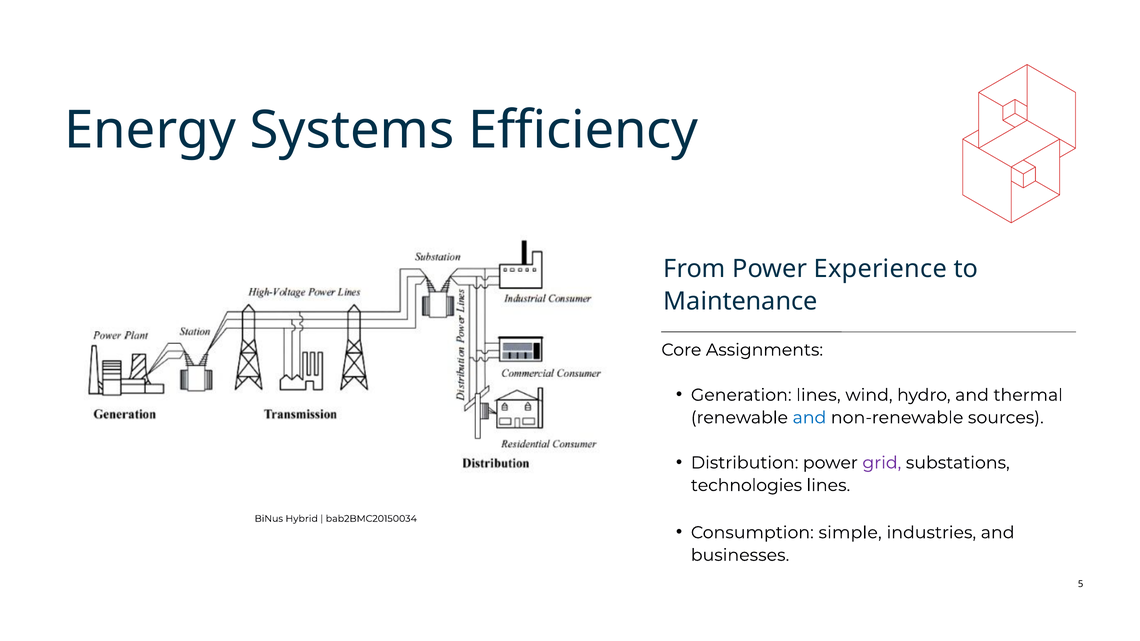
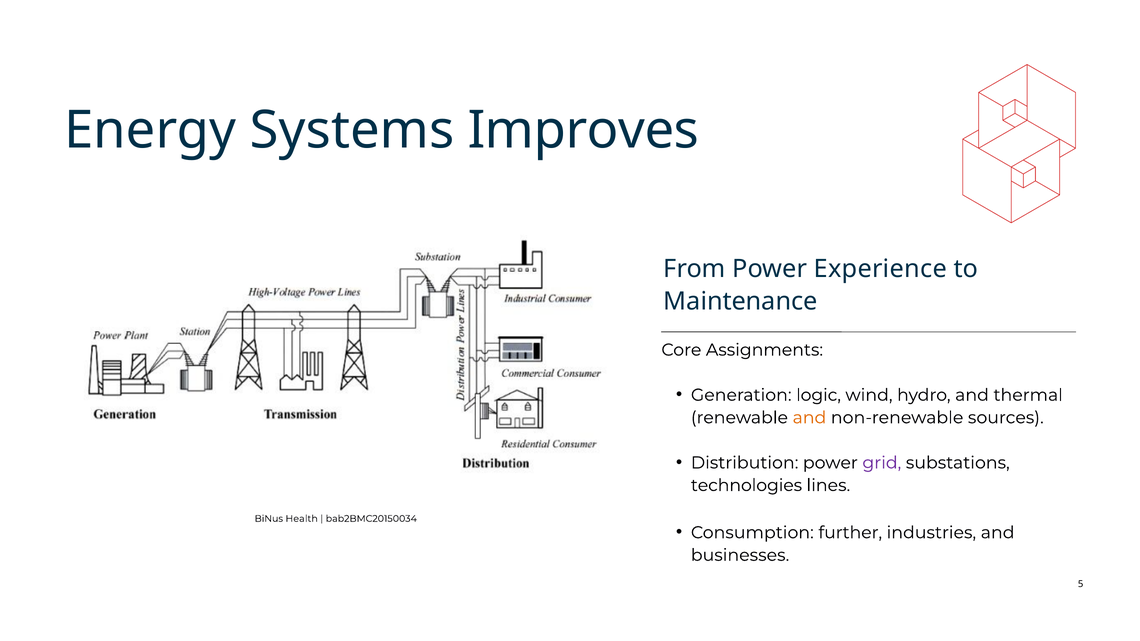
Efficiency: Efficiency -> Improves (583, 130)
Generation lines: lines -> logic (819, 395)
and colour: blue -> orange (809, 418)
Hybrid: Hybrid -> Health (302, 519)
simple: simple -> further (850, 533)
